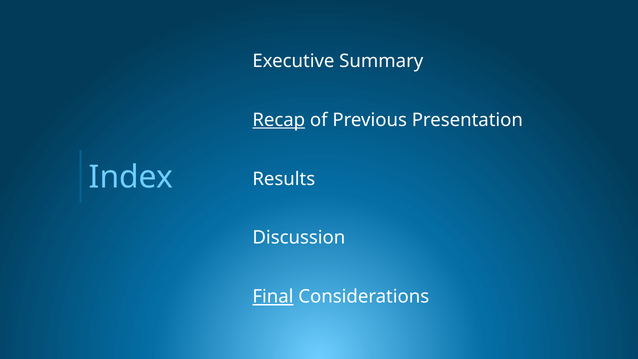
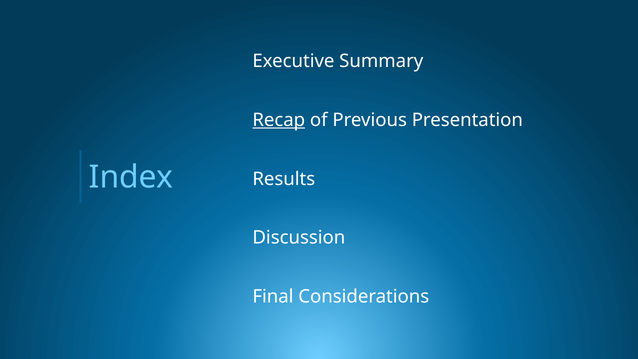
Final underline: present -> none (273, 297)
